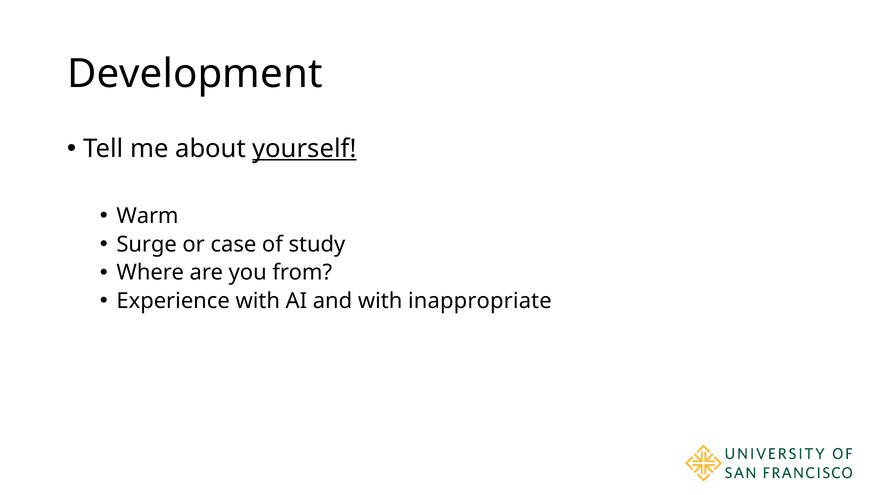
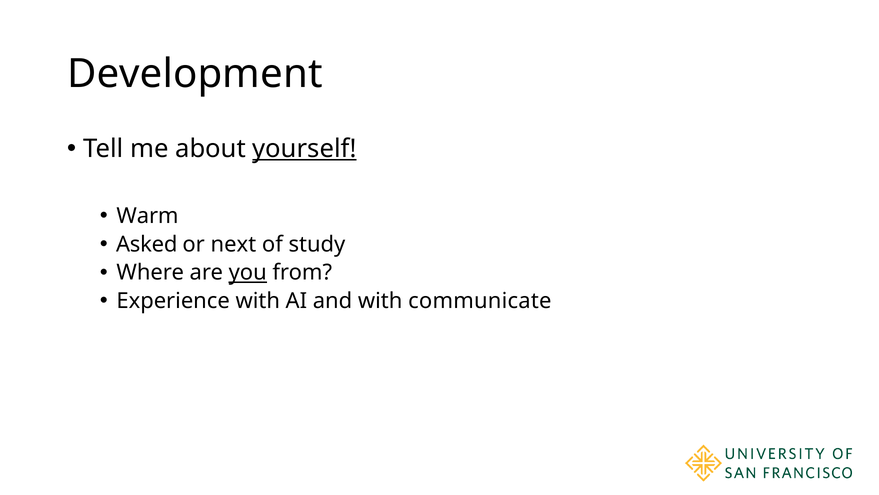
Surge: Surge -> Asked (147, 244)
case: case -> next (233, 244)
you underline: none -> present (248, 272)
inappropriate: inappropriate -> communicate (480, 301)
